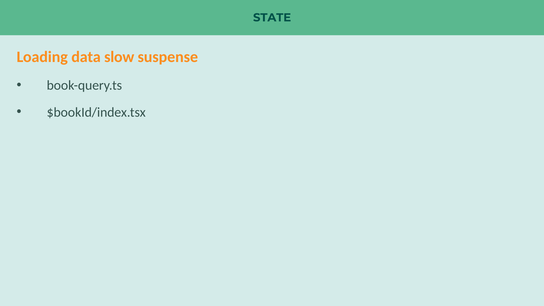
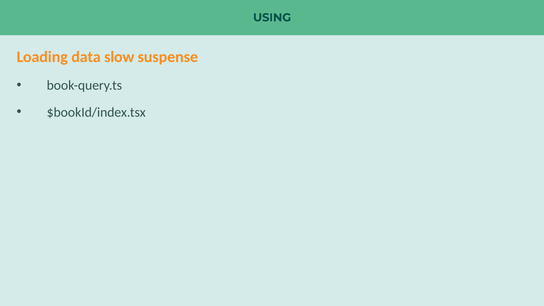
STATE: STATE -> USING (272, 18)
